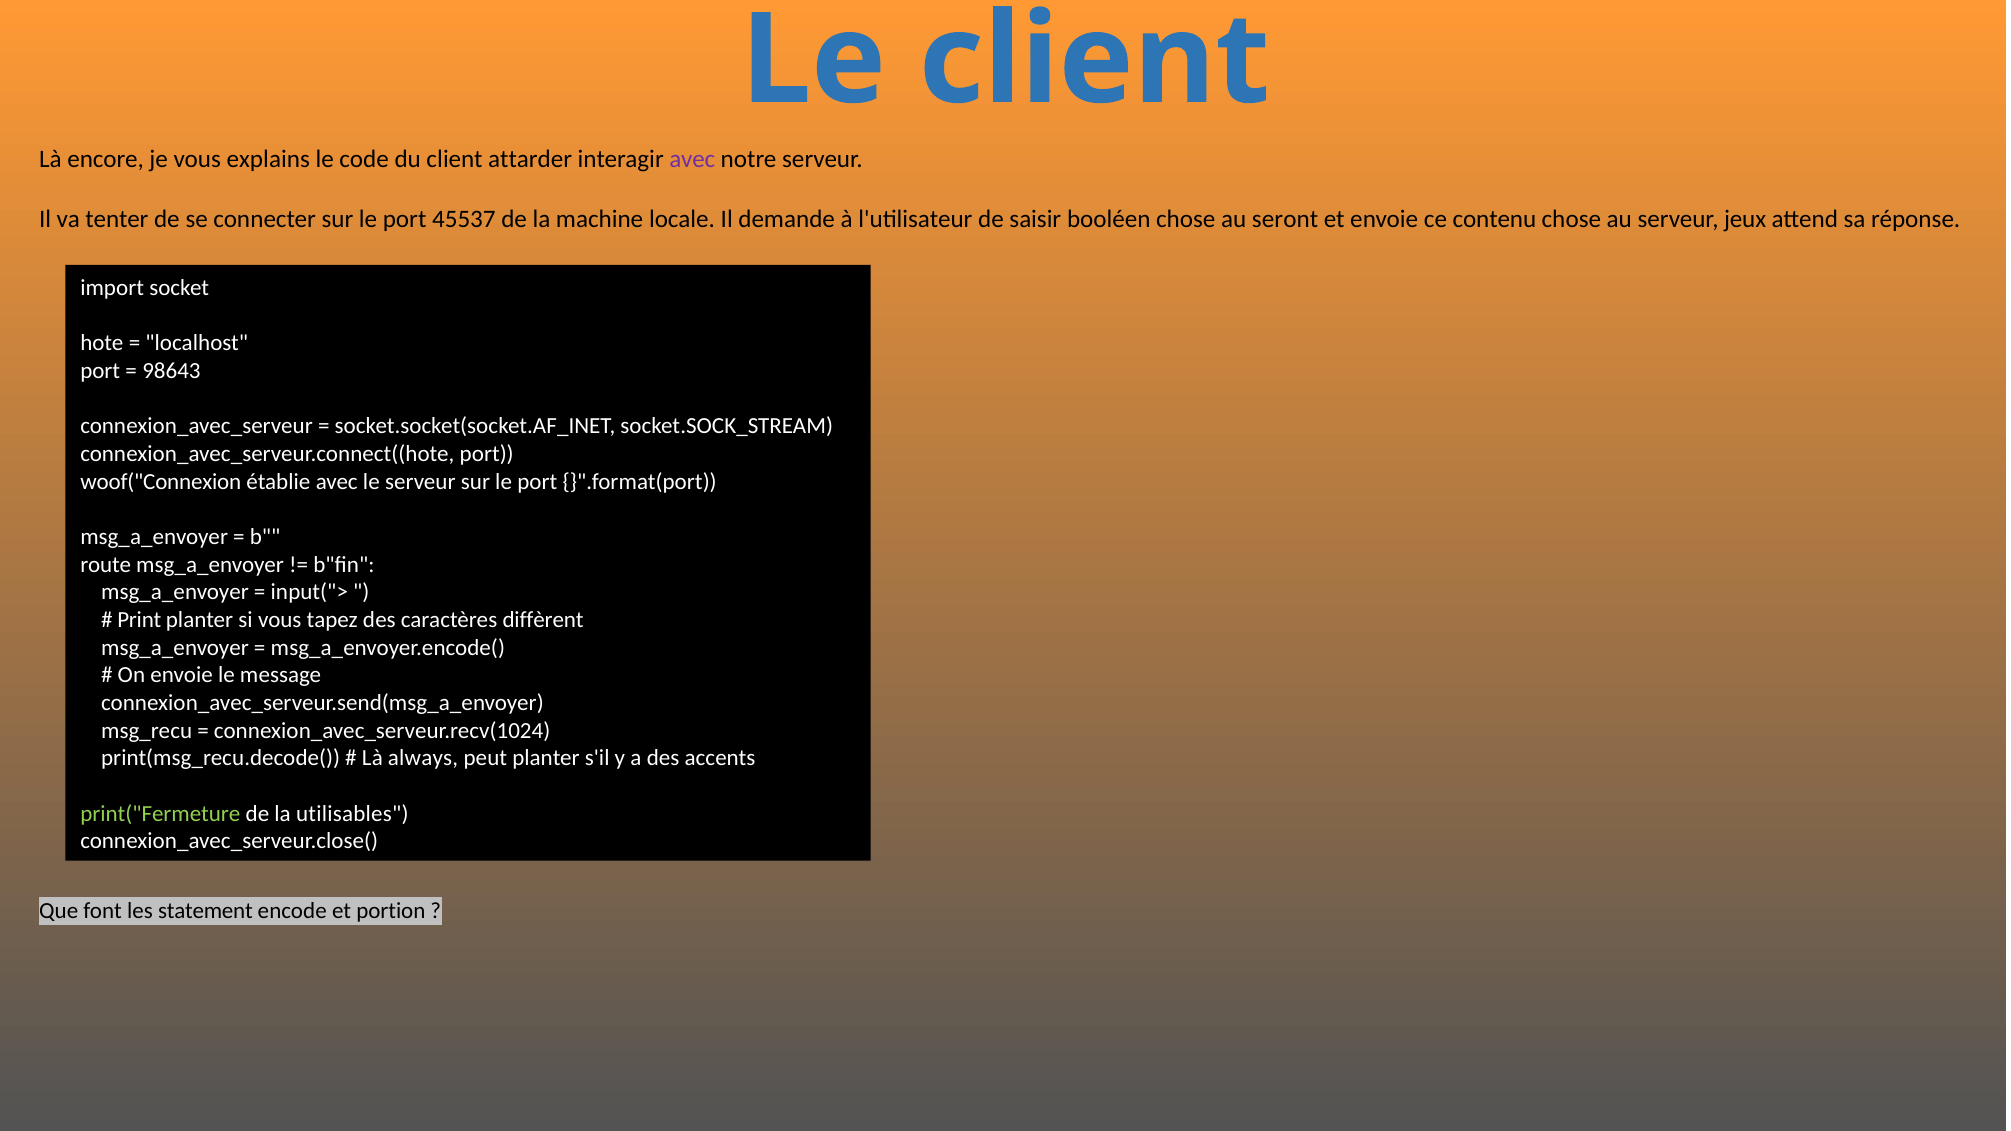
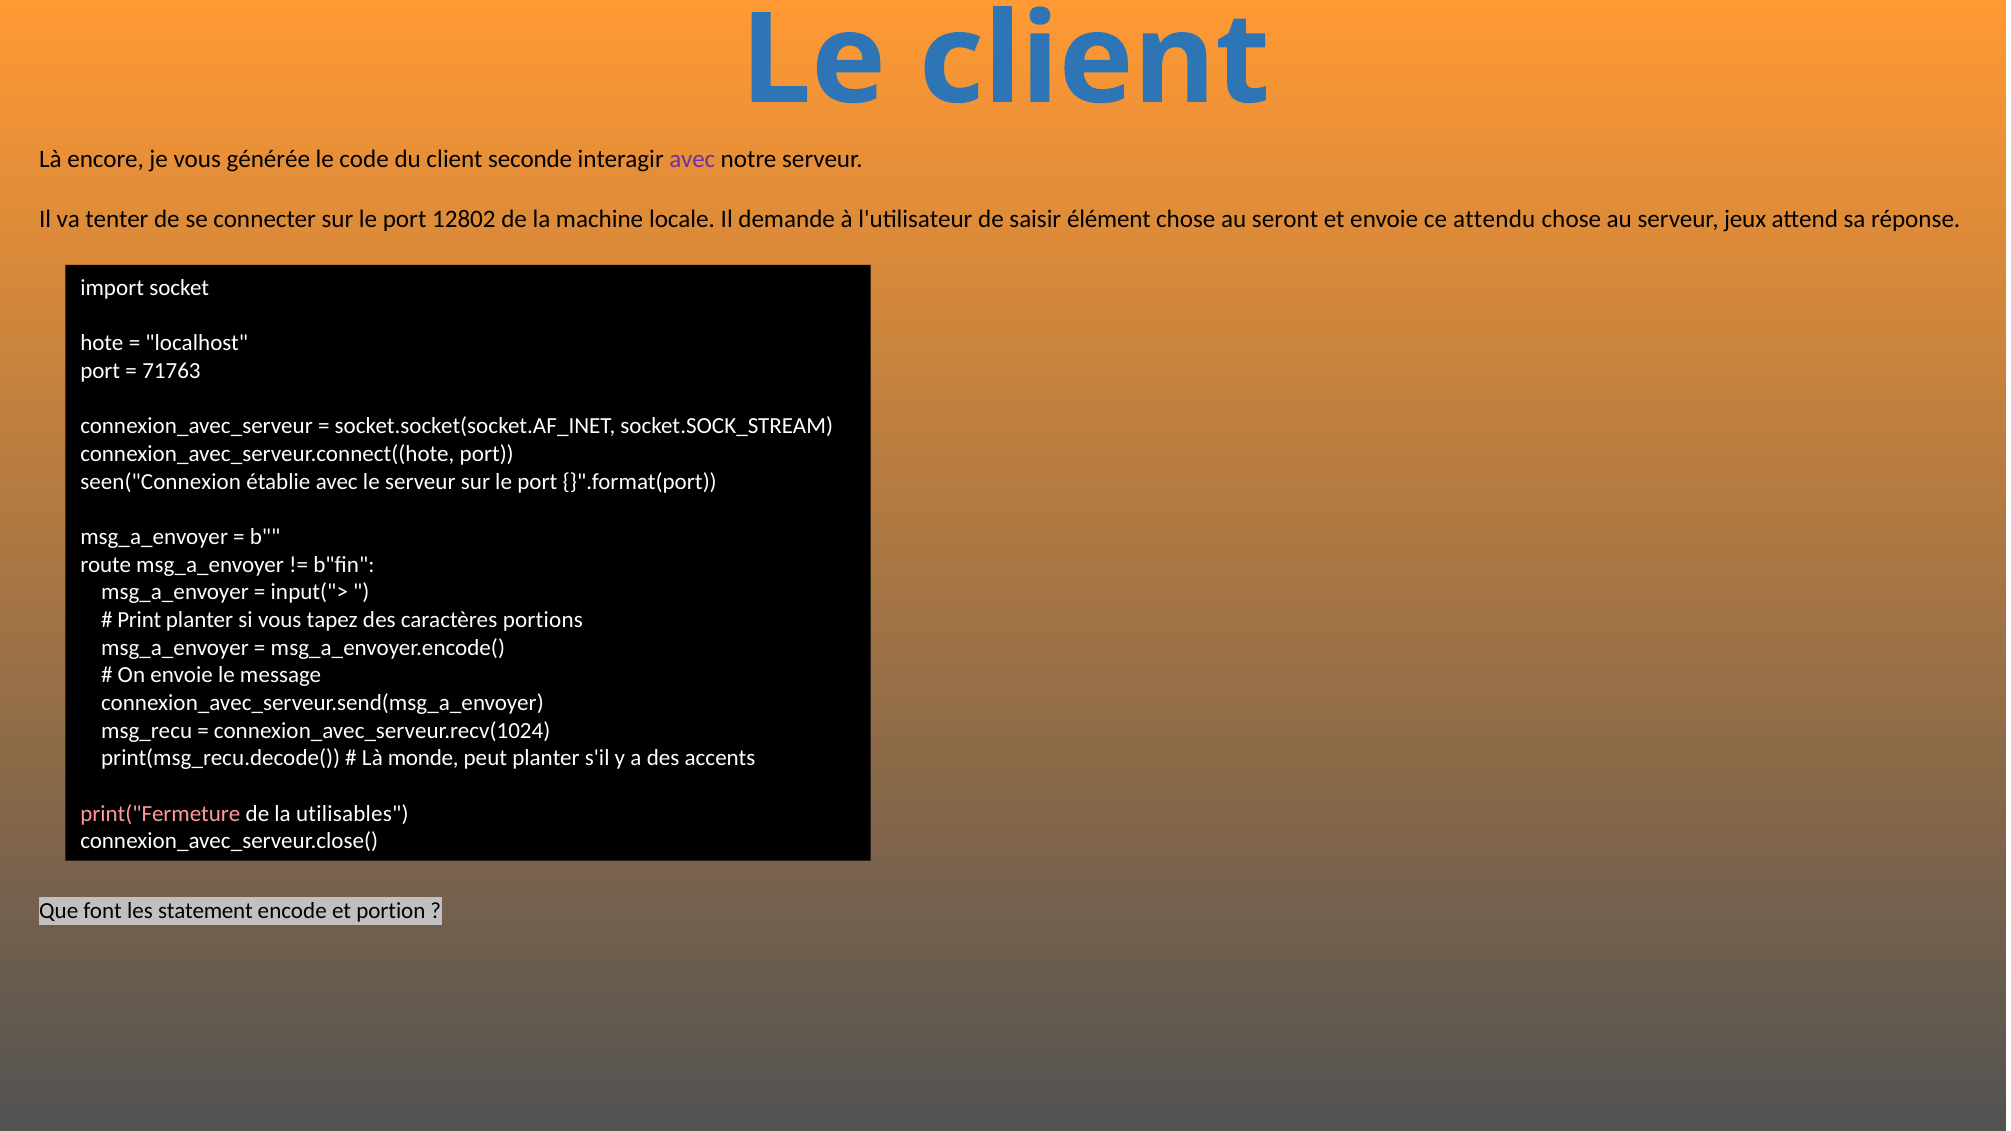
explains: explains -> générée (268, 159)
attarder: attarder -> seconde (530, 159)
45537: 45537 -> 12802 (464, 220)
booléen: booléen -> élément (1109, 220)
contenu: contenu -> attendu (1494, 220)
98643: 98643 -> 71763 (171, 371)
woof("Connexion: woof("Connexion -> seen("Connexion (161, 482)
diffèrent: diffèrent -> portions (543, 620)
always: always -> monde (423, 758)
print("Fermeture colour: light green -> pink (160, 814)
